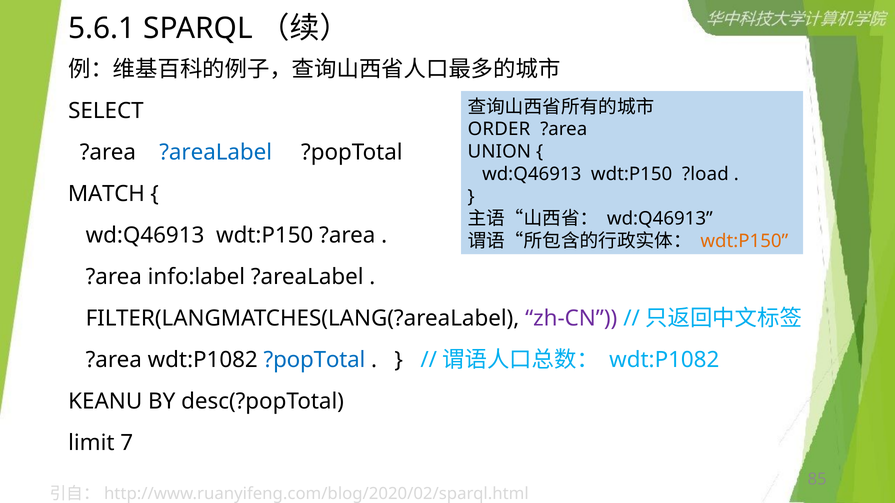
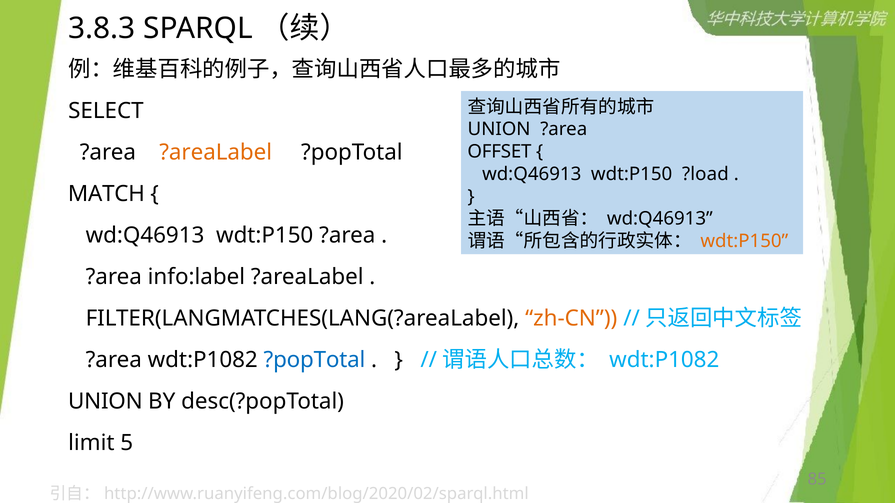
5.6.1: 5.6.1 -> 3.8.3 (102, 28)
ORDER: ORDER -> UNION (499, 129)
?areaLabel colour: blue -> orange (216, 152)
UNION: UNION -> OFFSET (499, 152)
zh-CN colour: purple -> orange (571, 319)
KEANU: KEANU -> UNION (105, 402)
7: 7 -> 5 (127, 443)
